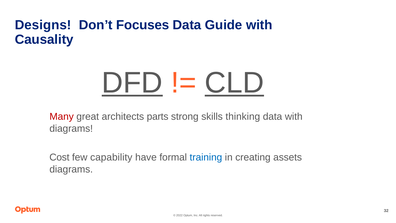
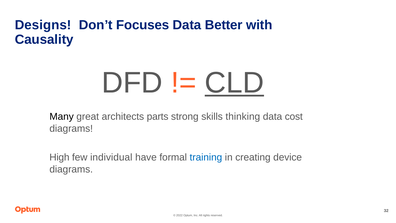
Guide: Guide -> Better (224, 25)
DFD underline: present -> none (132, 83)
Many colour: red -> black (62, 117)
data with: with -> cost (294, 117)
Cost: Cost -> High (59, 157)
capability: capability -> individual (111, 157)
assets: assets -> device (288, 157)
